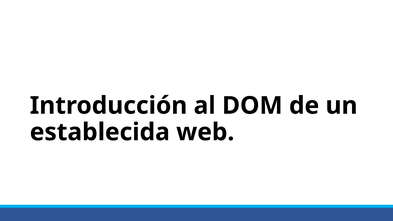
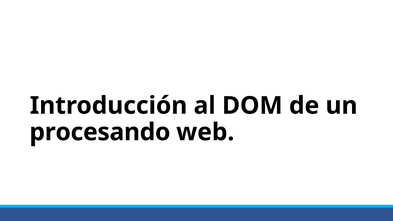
establecida: establecida -> procesando (100, 132)
